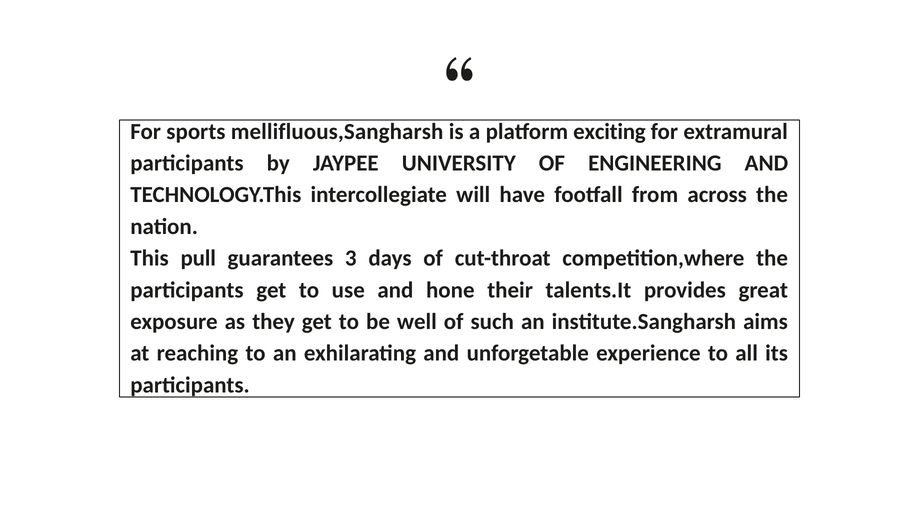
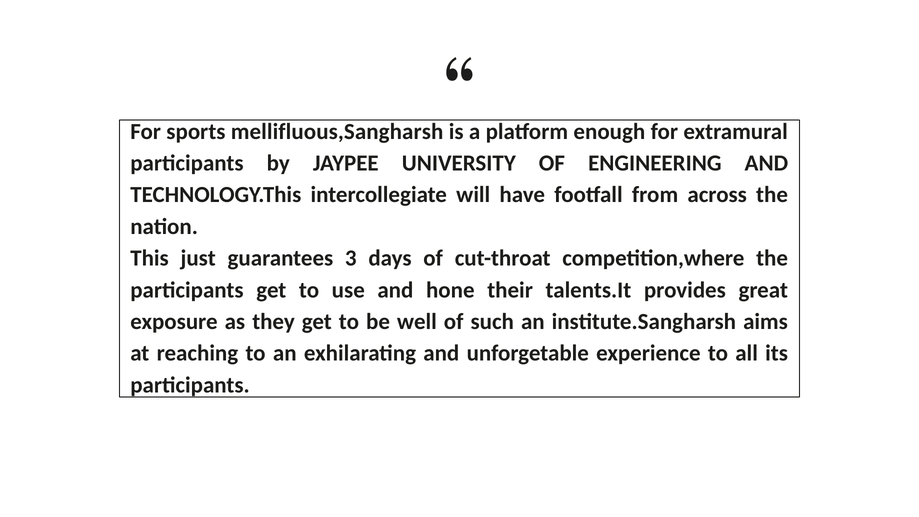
exciting: exciting -> enough (609, 131)
pull: pull -> just (198, 258)
